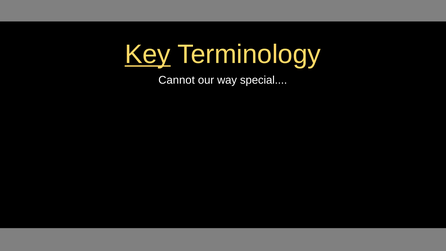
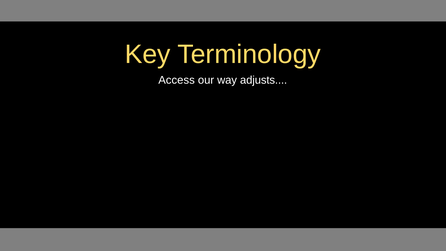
Key underline: present -> none (148, 55)
Cannot: Cannot -> Access (177, 80)
special: special -> adjusts (264, 80)
